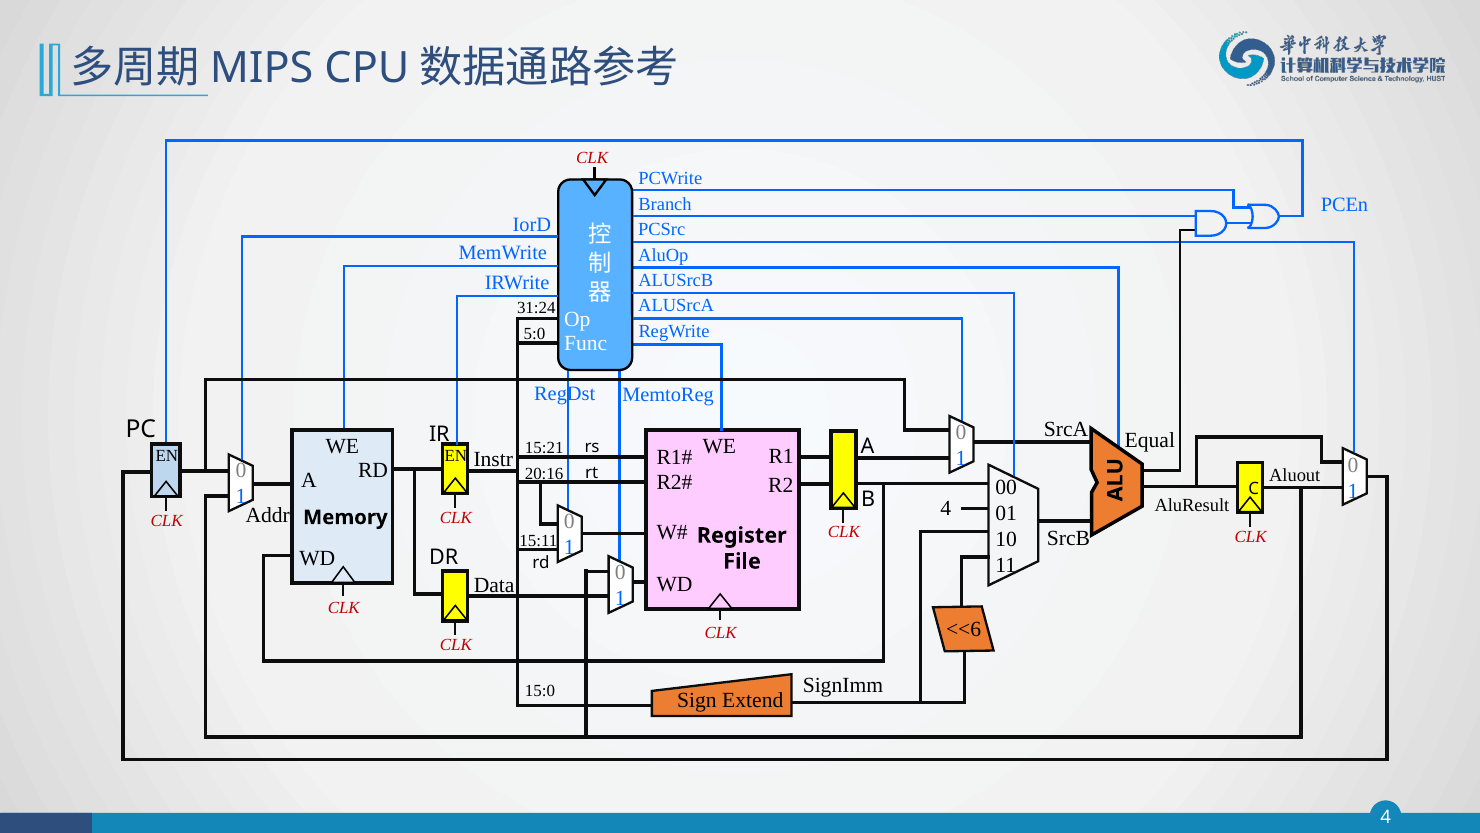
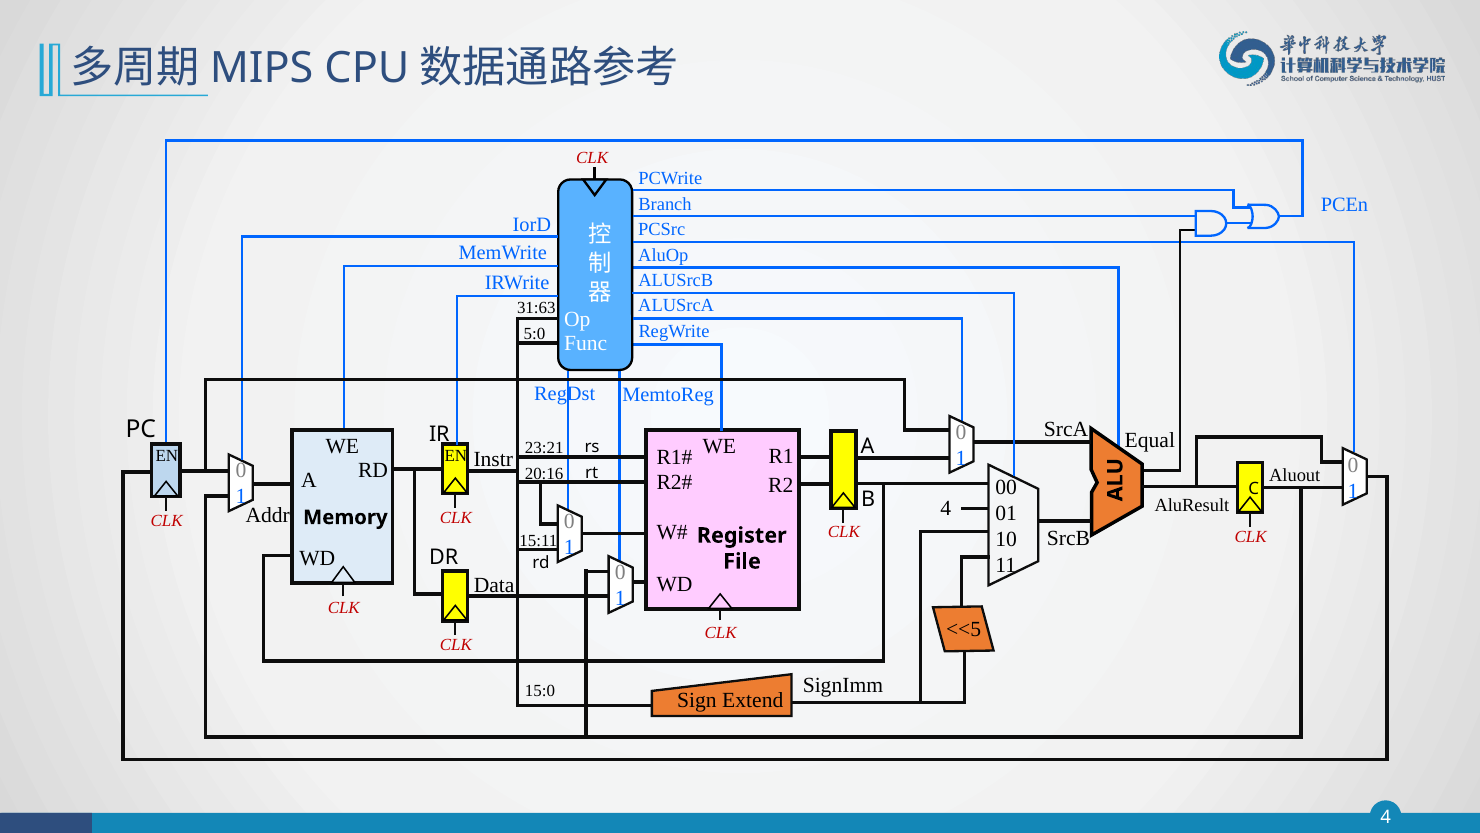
31:24: 31:24 -> 31:63 (536, 308)
15:21: 15:21 -> 23:21 (544, 447)
<<6: <<6 -> <<5 (964, 629)
